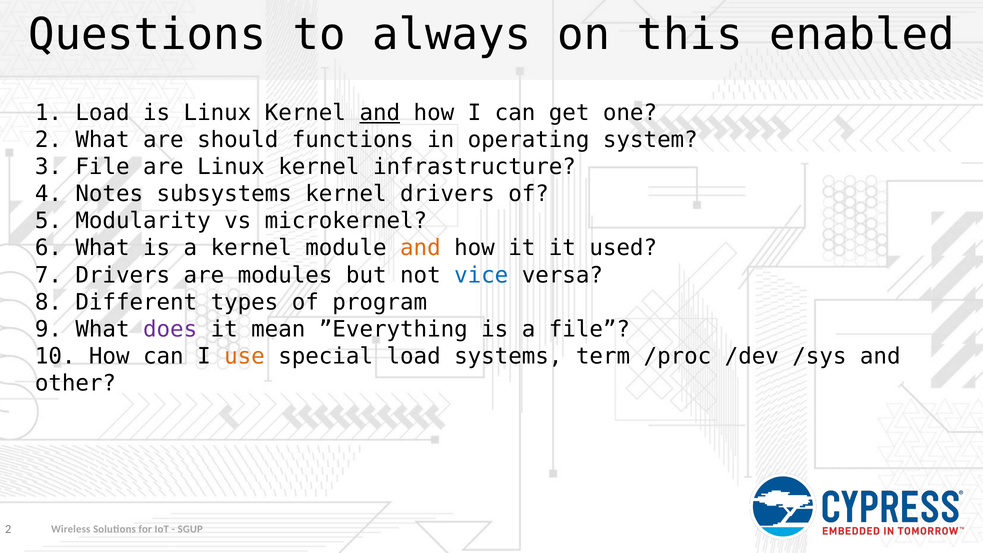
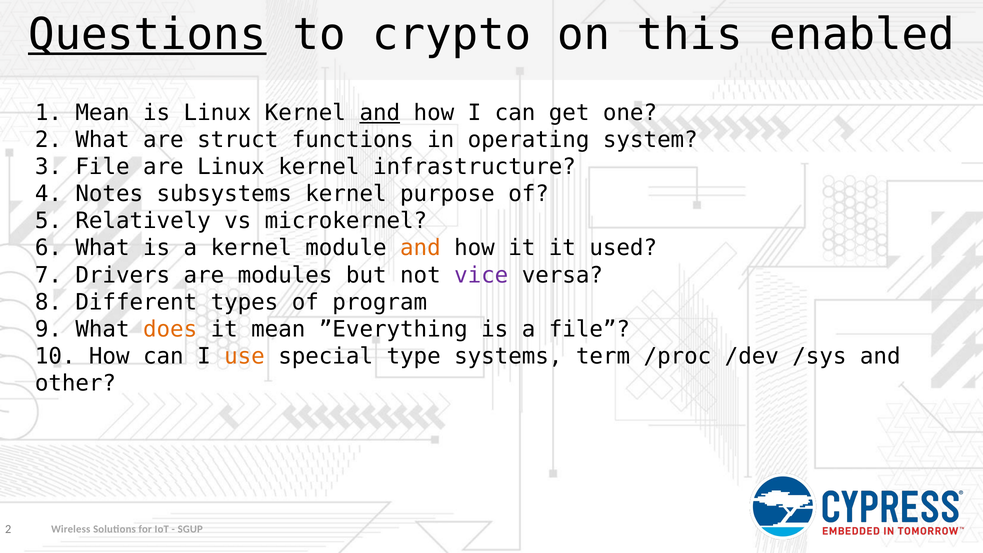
Questions underline: none -> present (147, 35)
always: always -> crypto (452, 35)
1 Load: Load -> Mean (103, 113)
should: should -> struct (238, 140)
kernel drivers: drivers -> purpose (447, 194)
Modularity: Modularity -> Relatively (143, 221)
vice colour: blue -> purple (481, 275)
does colour: purple -> orange (170, 329)
special load: load -> type (414, 356)
